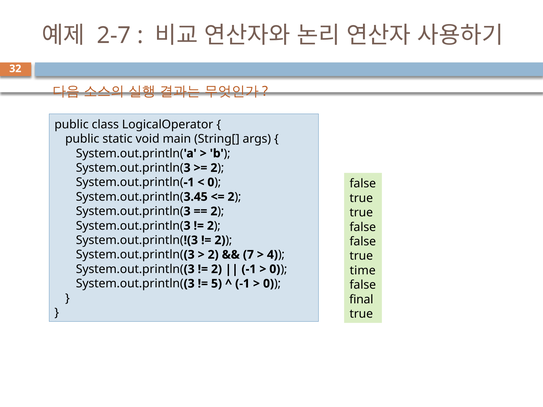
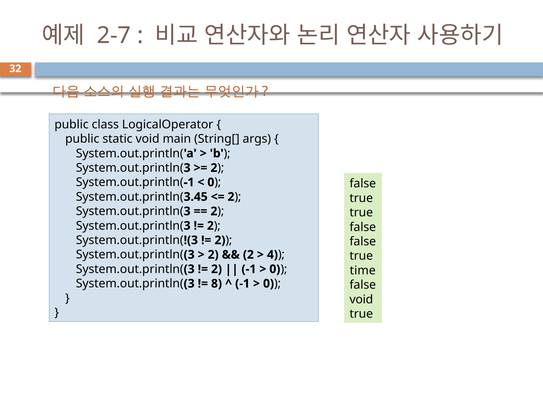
7: 7 -> 2 (248, 255)
5: 5 -> 8 (217, 284)
final: final -> void (361, 300)
